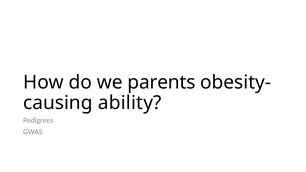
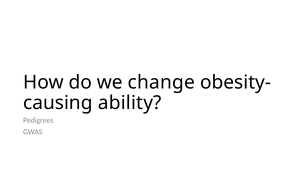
parents: parents -> change (161, 82)
